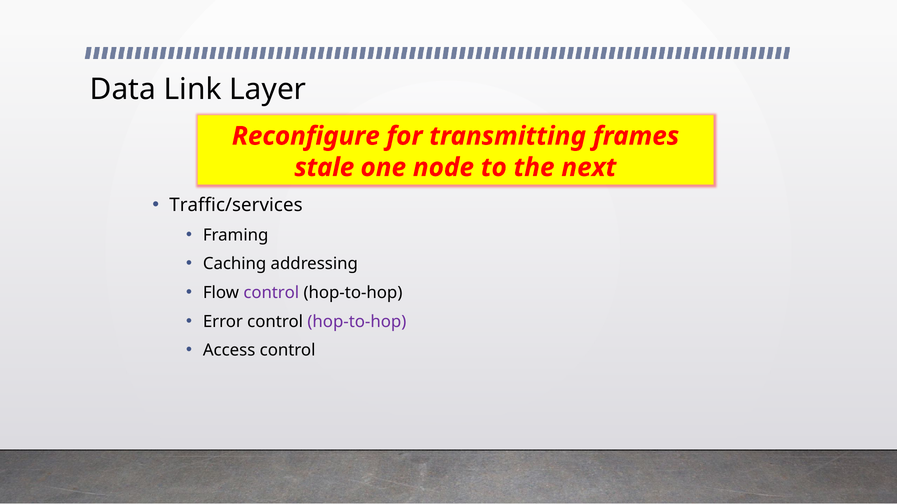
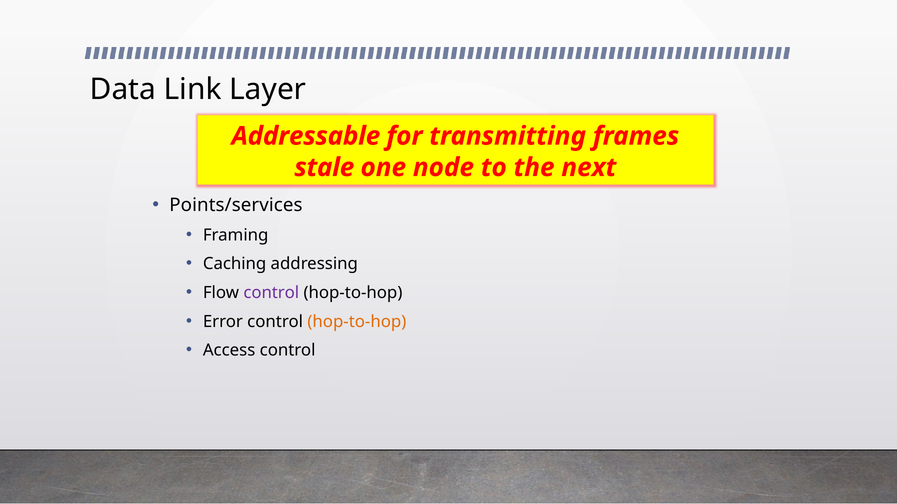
Reconfigure: Reconfigure -> Addressable (306, 136)
Traffic/services: Traffic/services -> Points/services (236, 205)
hop-to-hop colour: purple -> orange (357, 322)
